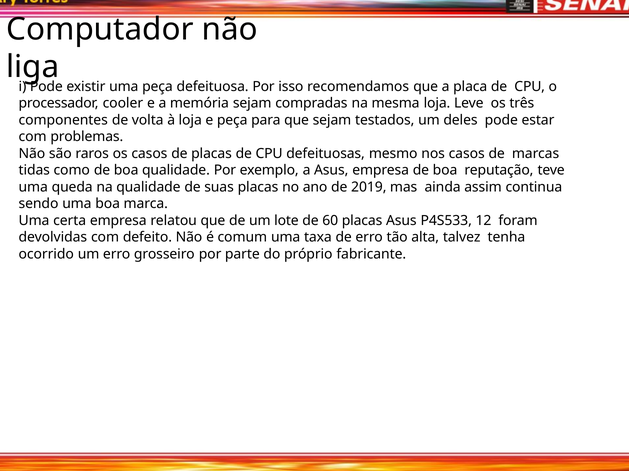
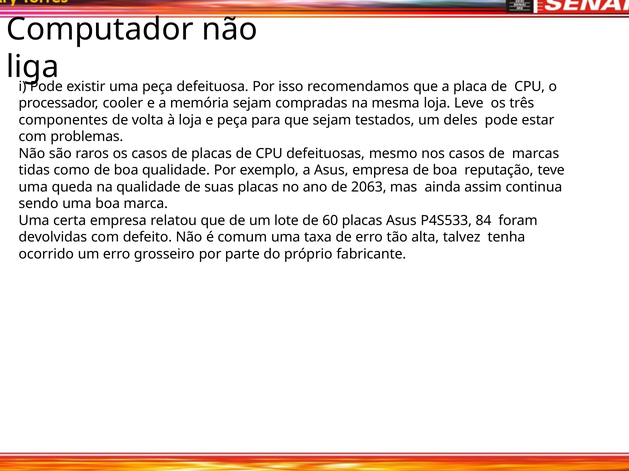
2019: 2019 -> 2063 (369, 187)
12: 12 -> 84 (483, 221)
